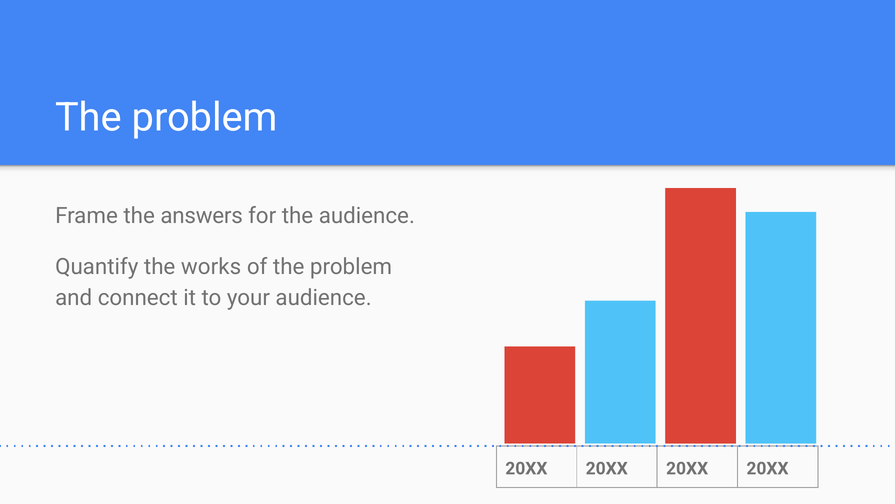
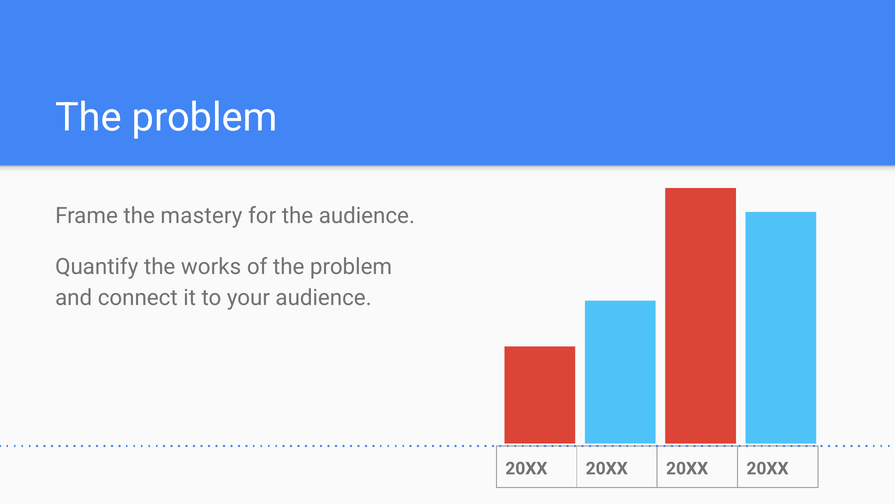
answers: answers -> mastery (201, 216)
